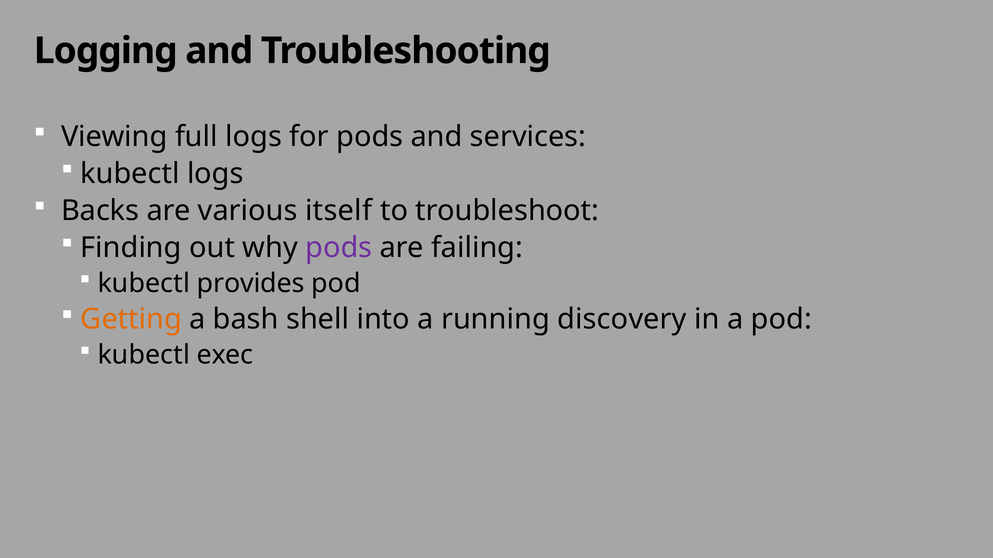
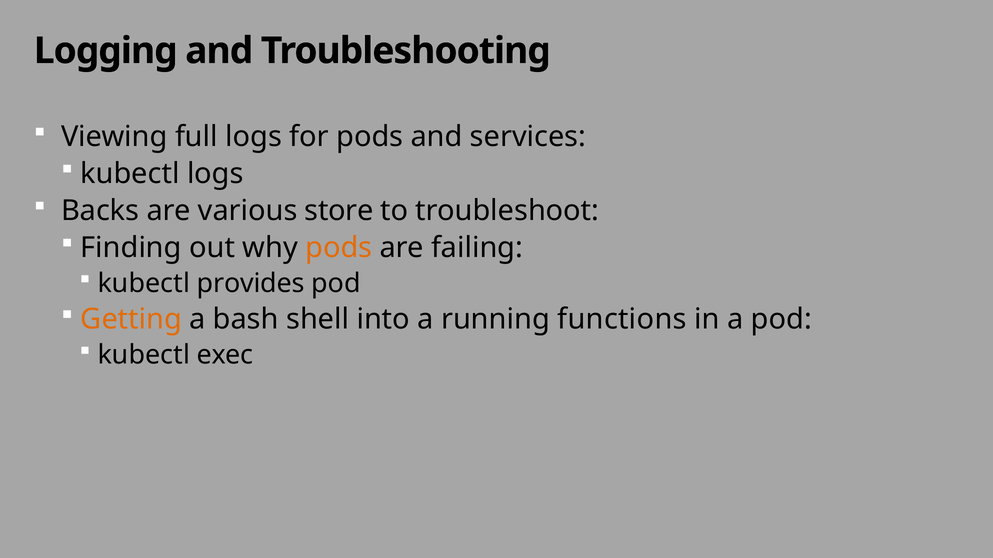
itself: itself -> store (339, 211)
pods colour: purple -> orange (339, 248)
discovery: discovery -> functions (622, 320)
